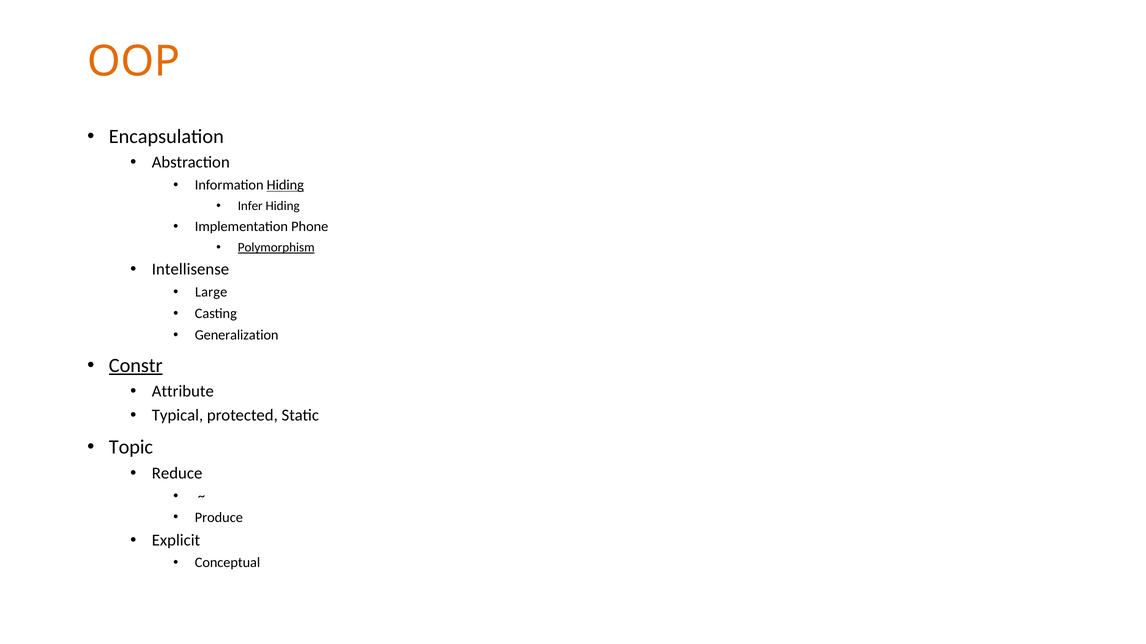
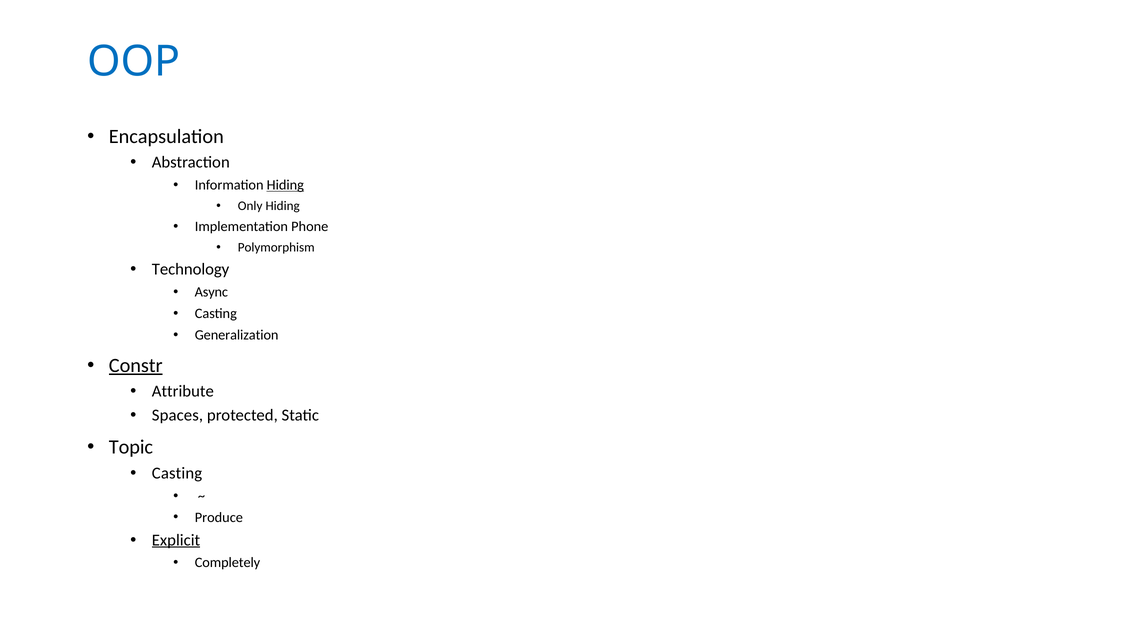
OOP colour: orange -> blue (134, 62)
Infer: Infer -> Only (250, 206)
Polymorphism underline: present -> none (276, 248)
Intellisense: Intellisense -> Technology (191, 270)
Large: Large -> Async (211, 292)
Typical: Typical -> Spaces (177, 416)
Reduce: Reduce -> Casting (177, 474)
Explicit underline: none -> present (176, 541)
Conceptual: Conceptual -> Completely (228, 563)
